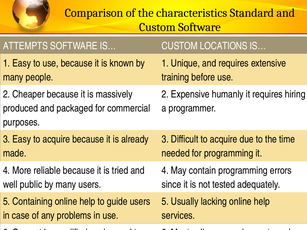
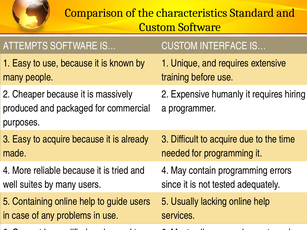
LOCATIONS: LOCATIONS -> INTERFACE (224, 46)
public: public -> suites (31, 185)
